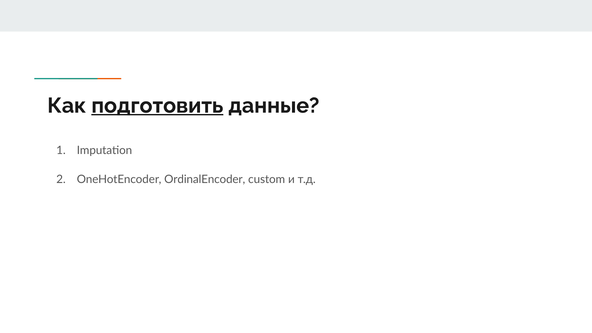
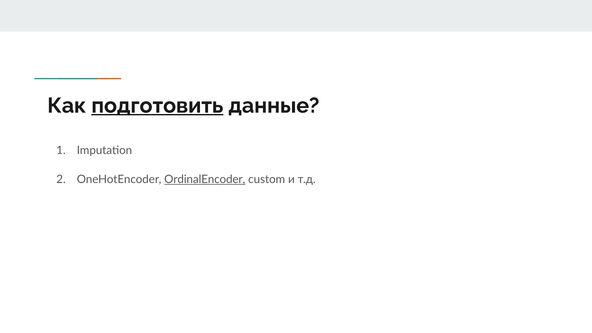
OrdinalEncoder underline: none -> present (205, 179)
